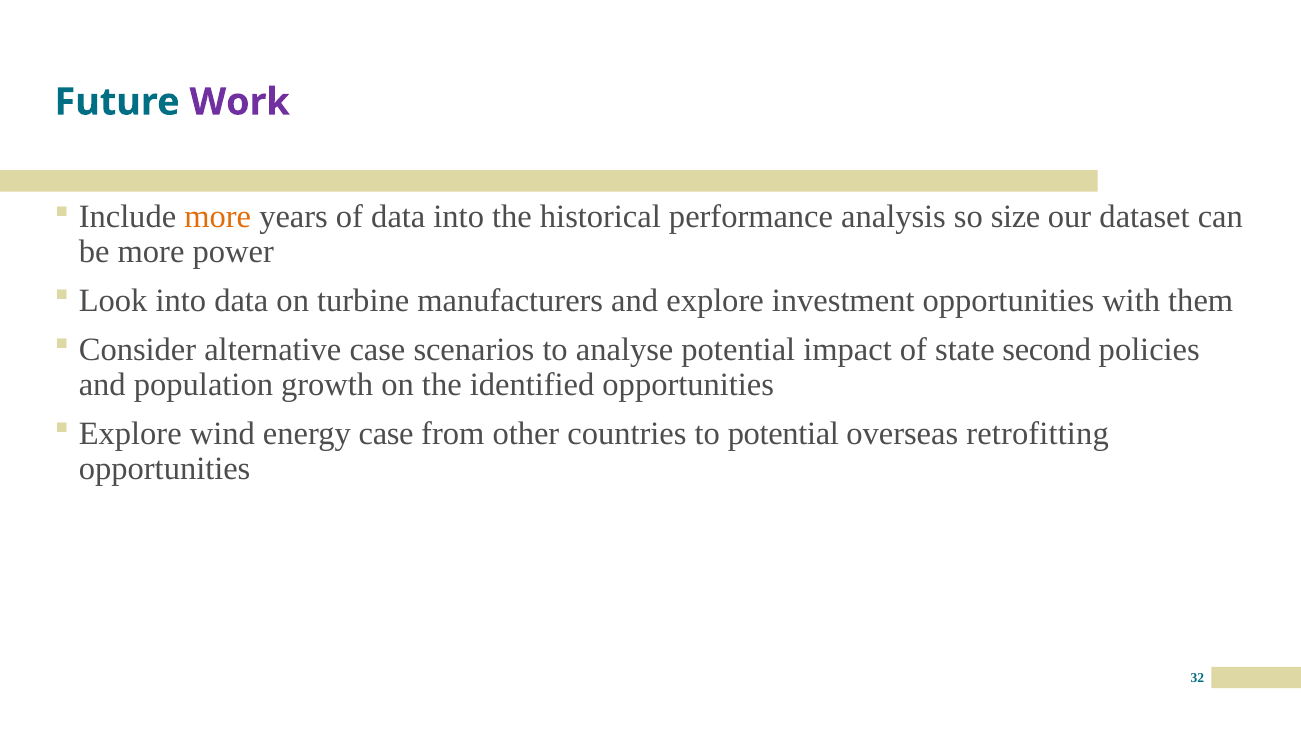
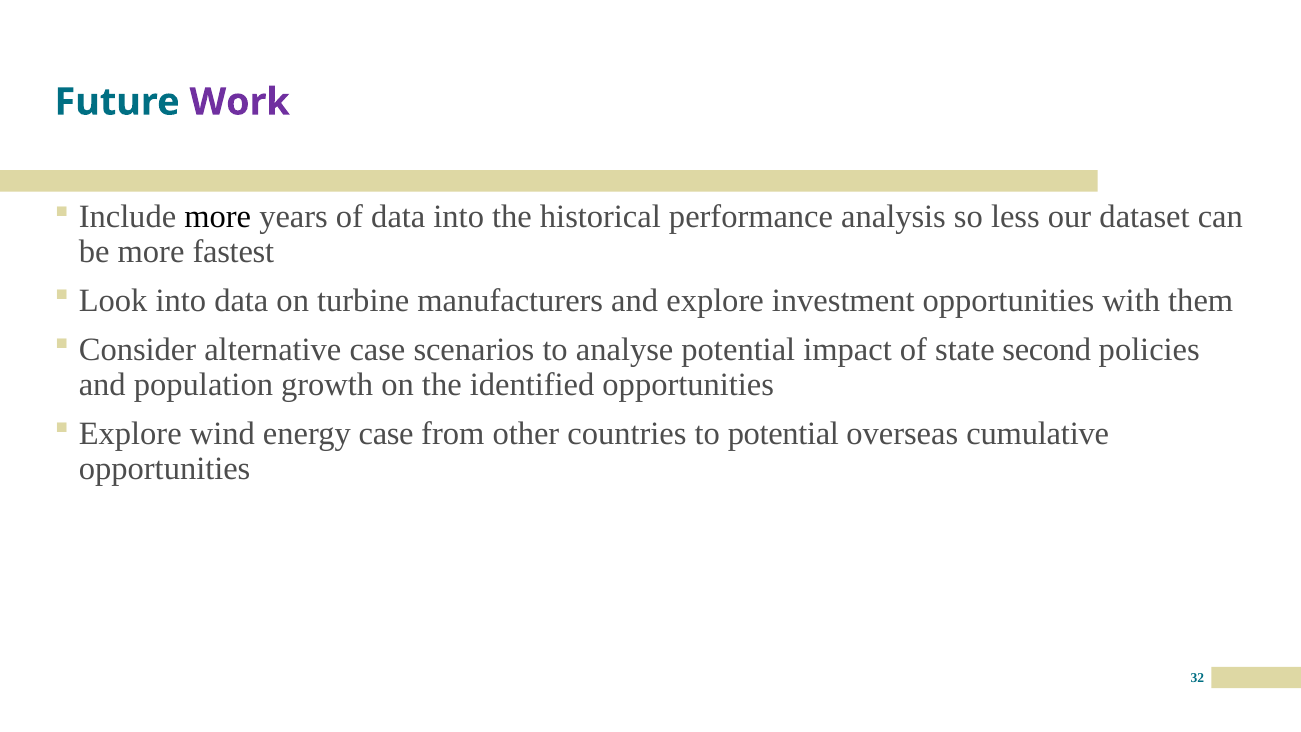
more colour: orange -> black (218, 217)
size: size -> less (1015, 217)
power: power -> fastest (233, 252)
retrofitting: retrofitting -> cumulative (1038, 433)
